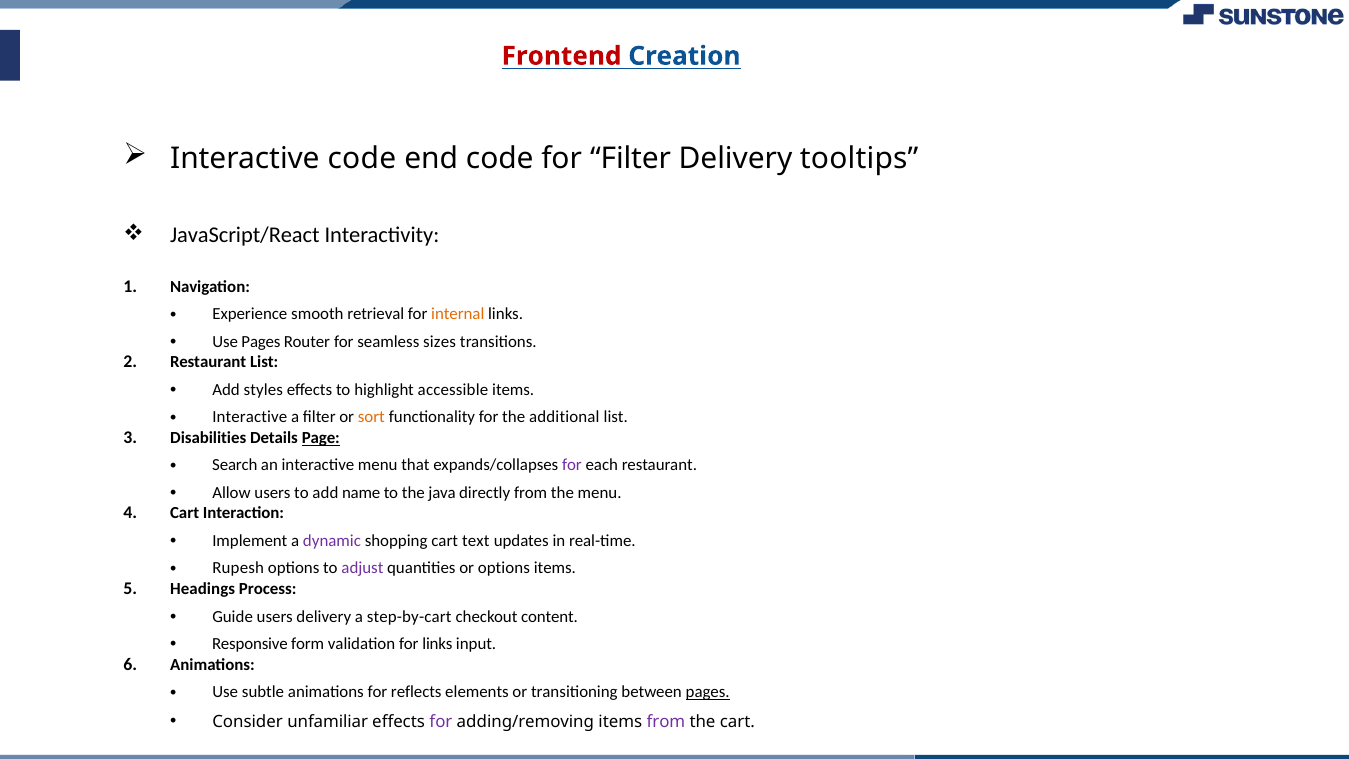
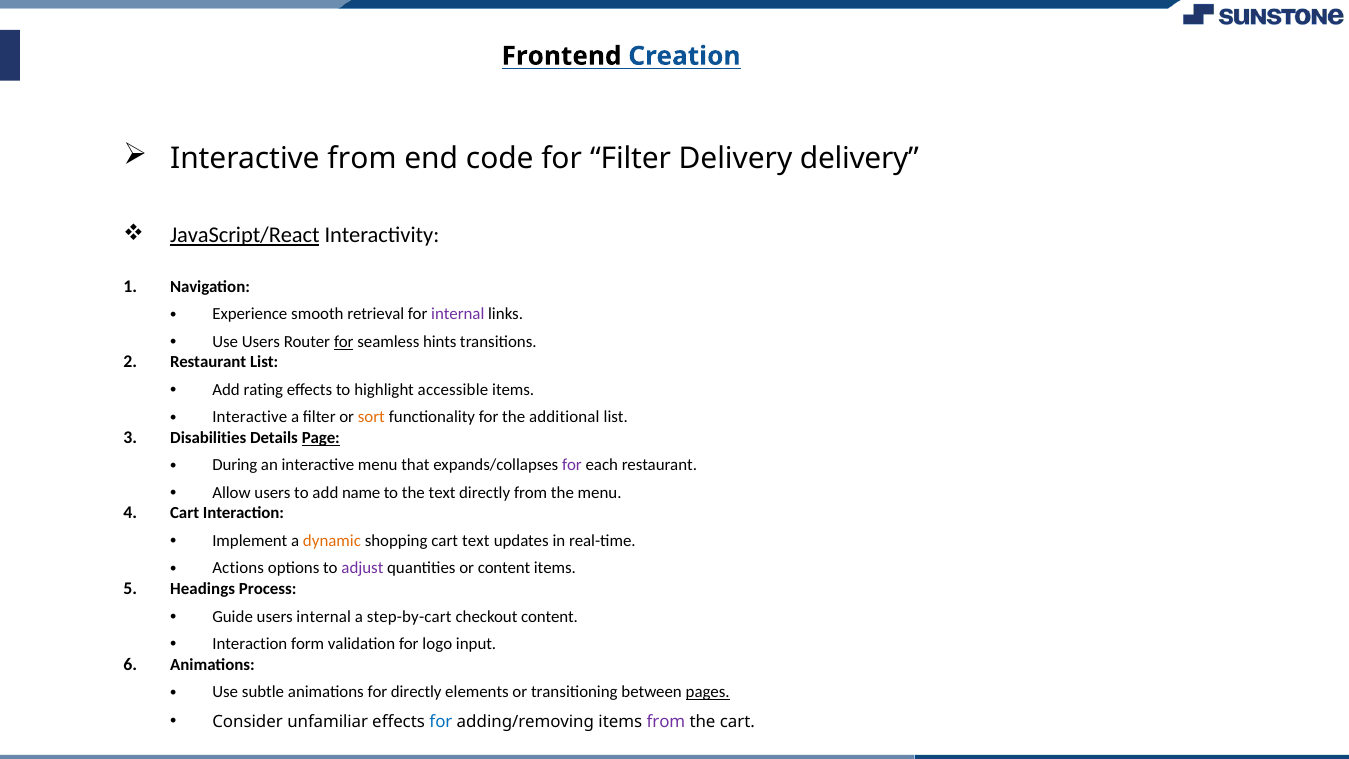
Frontend colour: red -> black (562, 56)
Interactive code: code -> from (362, 159)
Delivery tooltips: tooltips -> delivery (859, 159)
JavaScript/React underline: none -> present (245, 235)
internal colour: orange -> purple (458, 314)
Use Pages: Pages -> Users (261, 342)
for underline: none -> present (344, 342)
sizes: sizes -> hints (440, 342)
styles: styles -> rating (263, 390)
Search: Search -> During (235, 465)
the java: java -> text (442, 493)
dynamic colour: purple -> orange (332, 541)
Rupesh: Rupesh -> Actions (238, 568)
or options: options -> content (504, 568)
users delivery: delivery -> internal (324, 616)
Responsive: Responsive -> Interaction (250, 644)
for links: links -> logo (437, 644)
for reflects: reflects -> directly (416, 692)
for colour: purple -> blue (441, 721)
